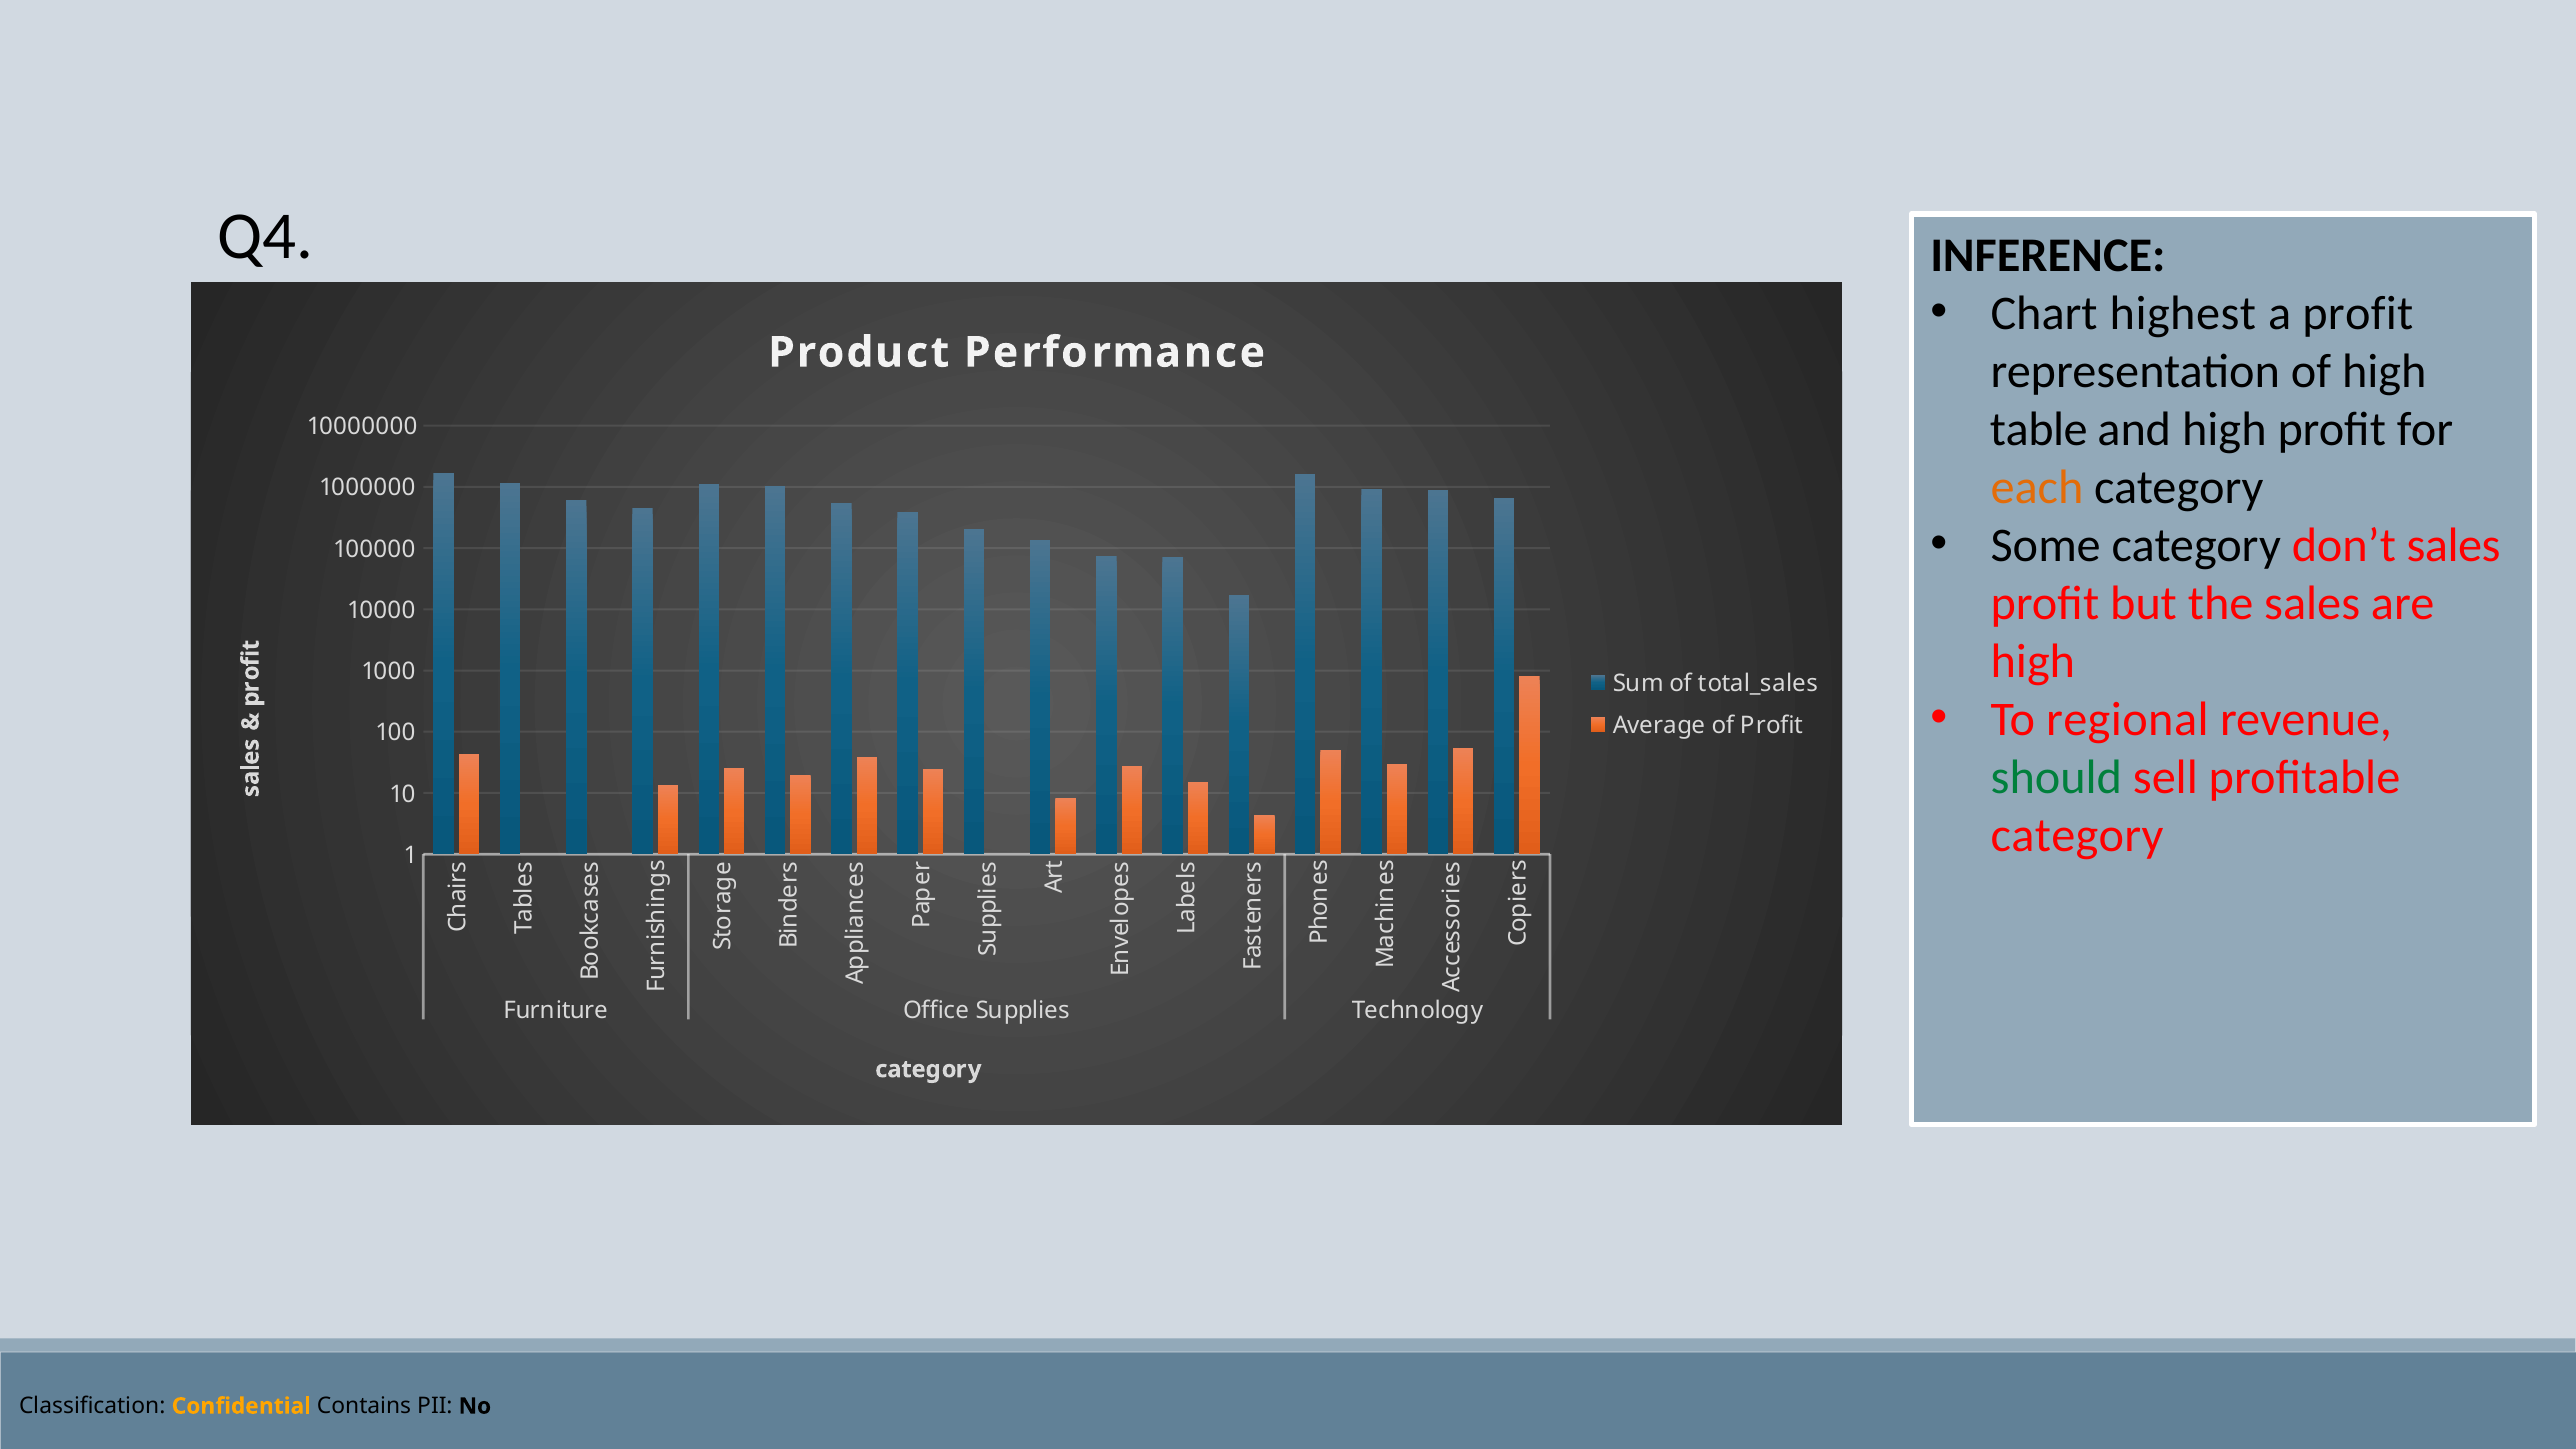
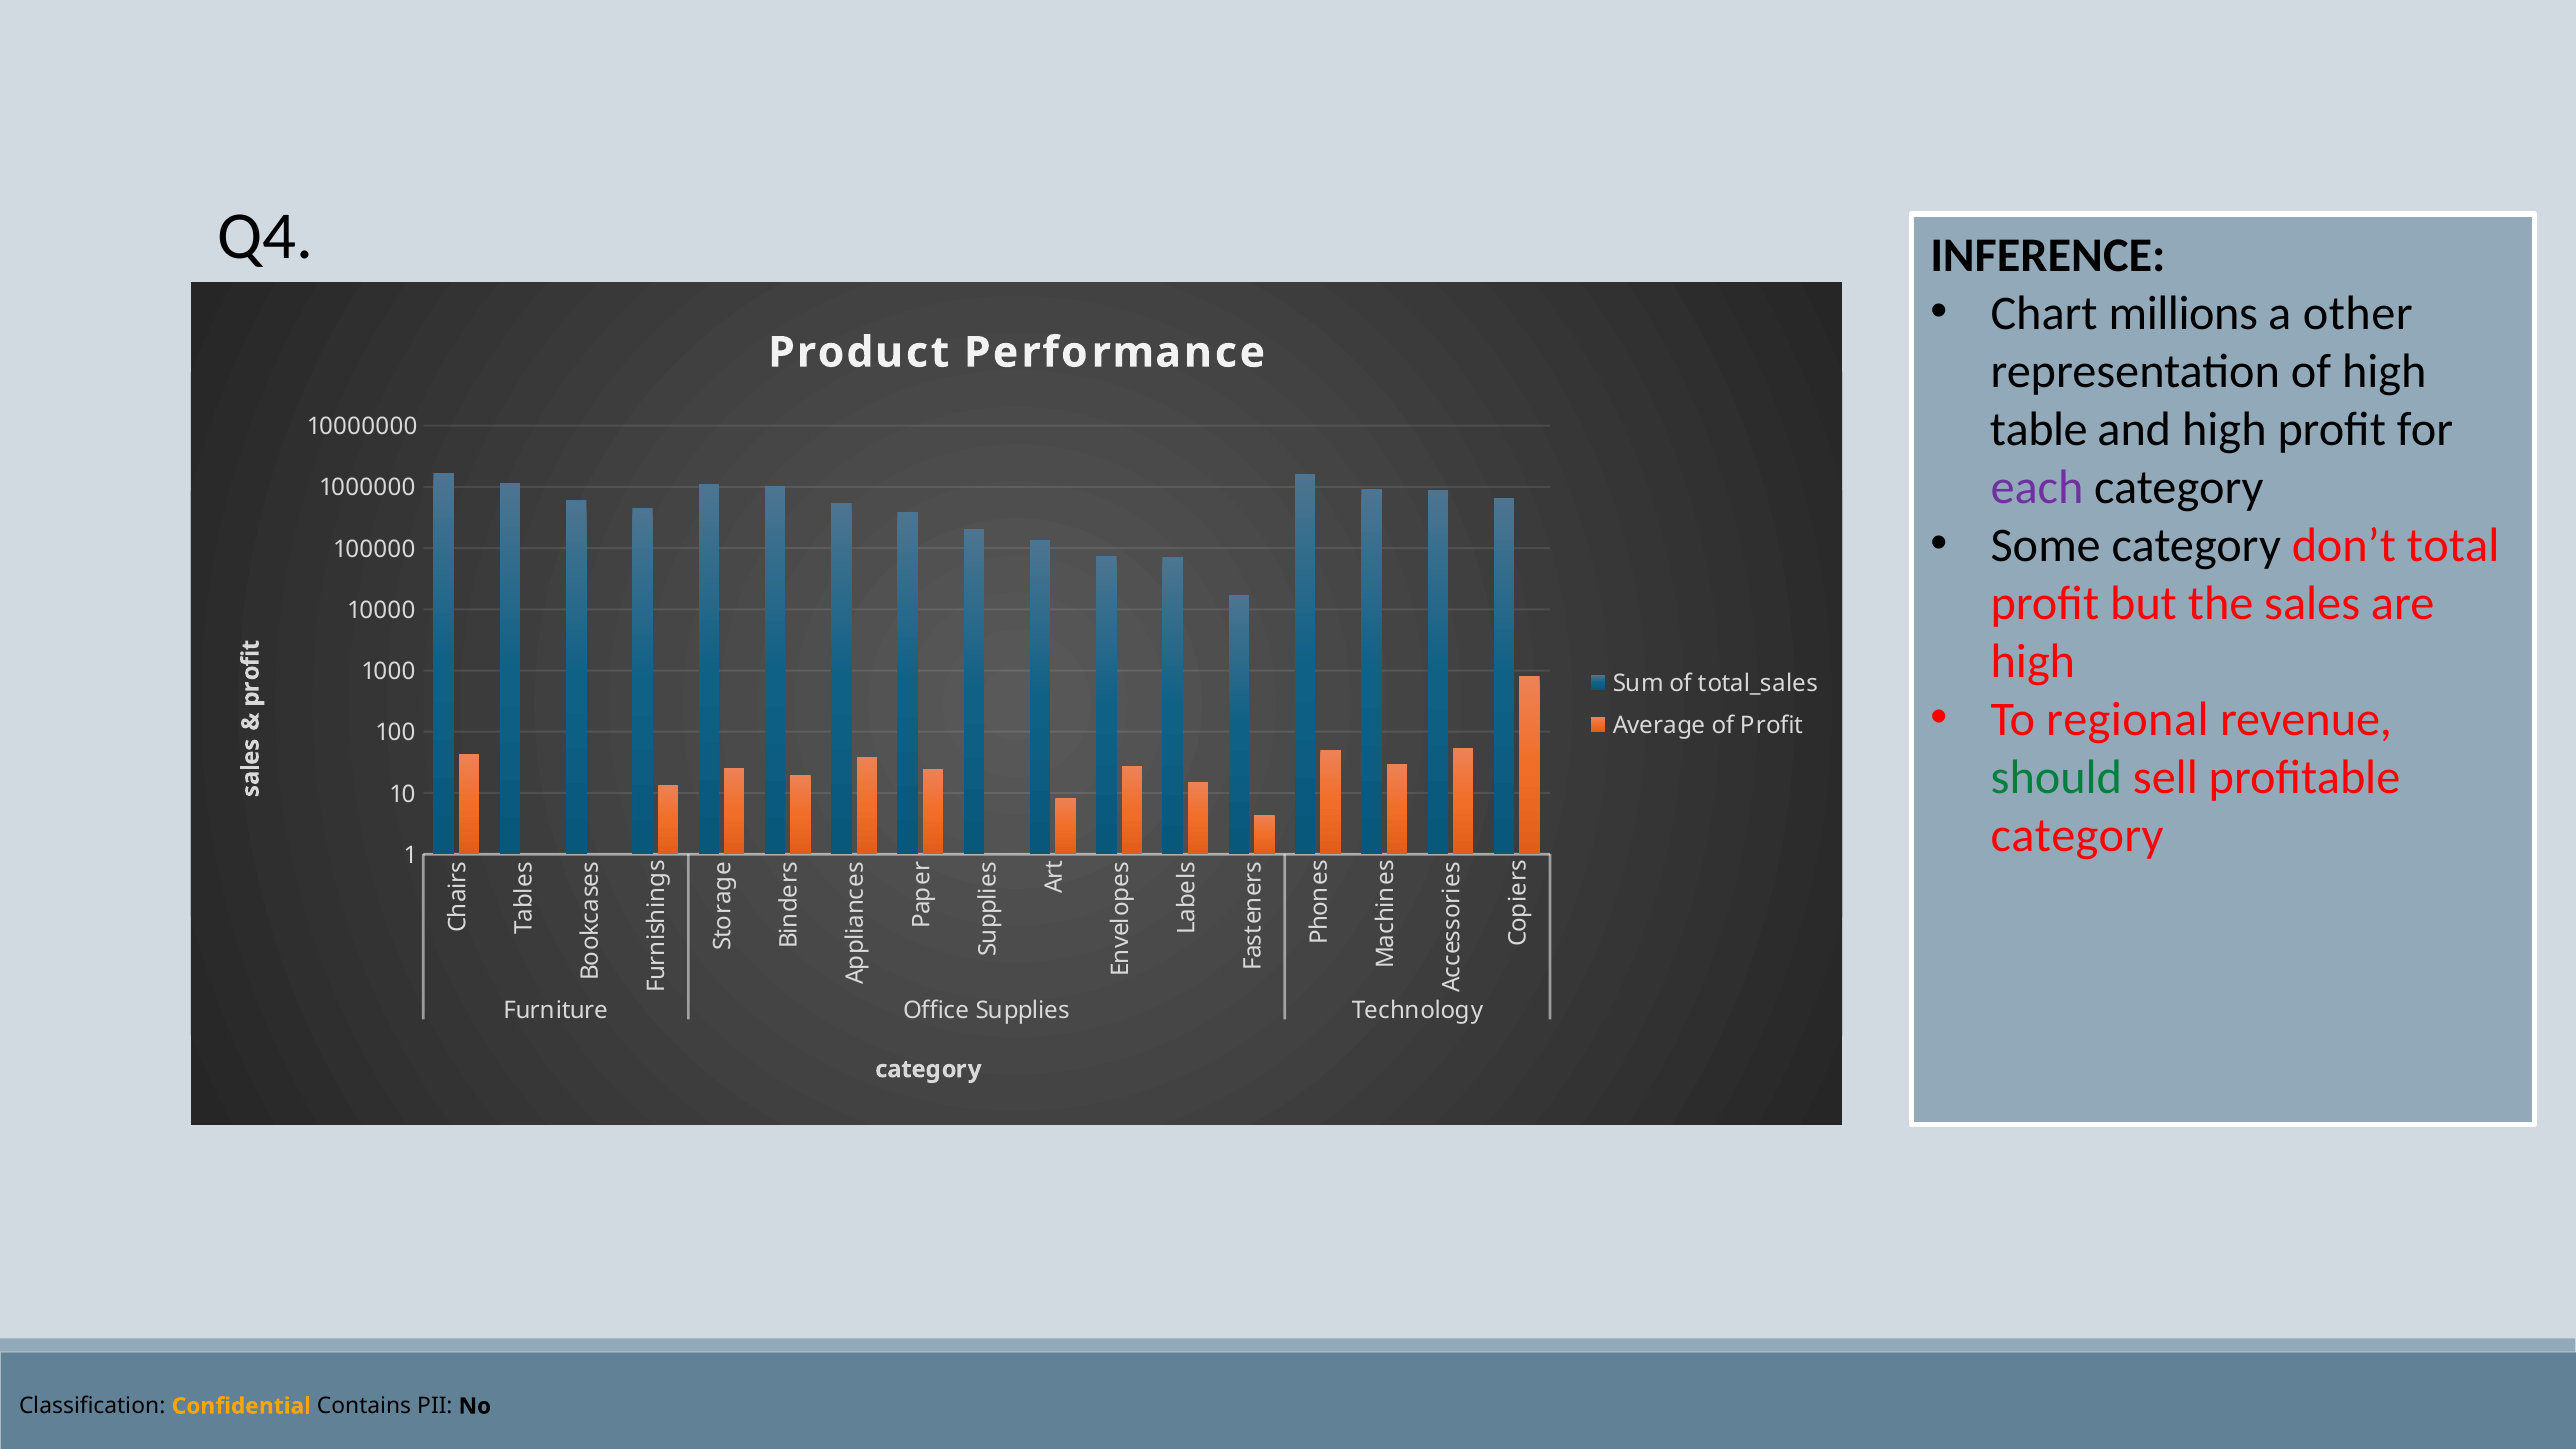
highest: highest -> millions (2183, 314)
a profit: profit -> other (2358, 314)
each colour: orange -> purple (2037, 488)
don’t sales: sales -> total (2453, 545)
